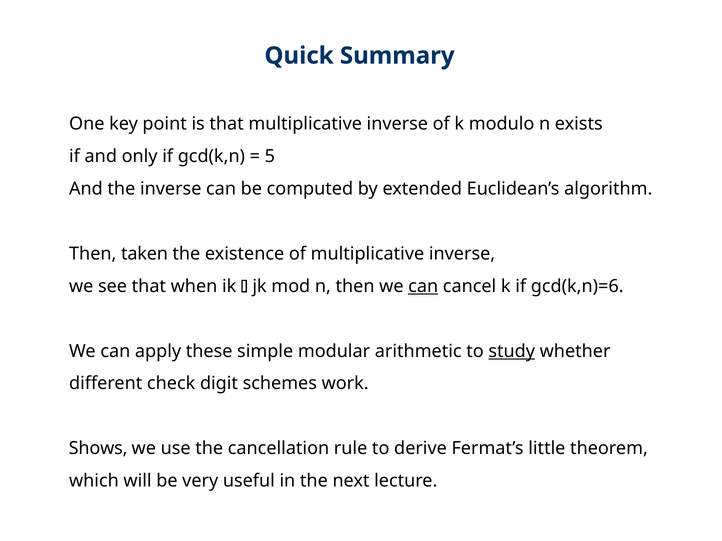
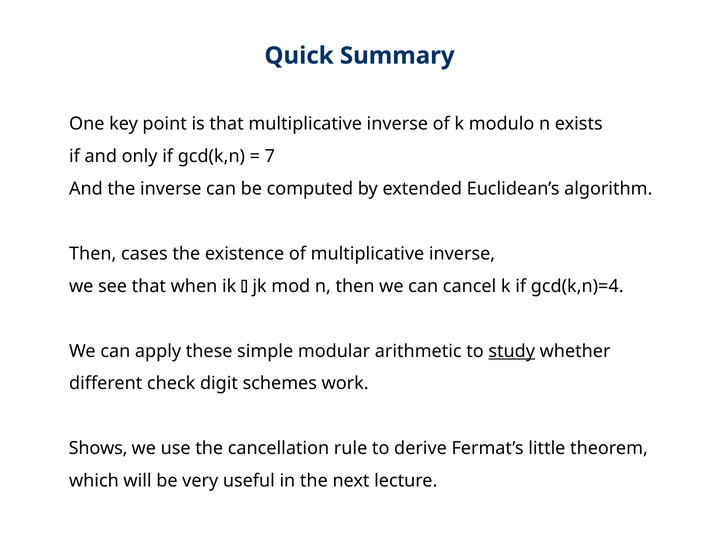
5: 5 -> 7 (270, 156)
taken: taken -> cases (144, 254)
can underline: present -> none (423, 286)
gcd(k,n)=6: gcd(k,n)=6 -> gcd(k,n)=4 (577, 286)
